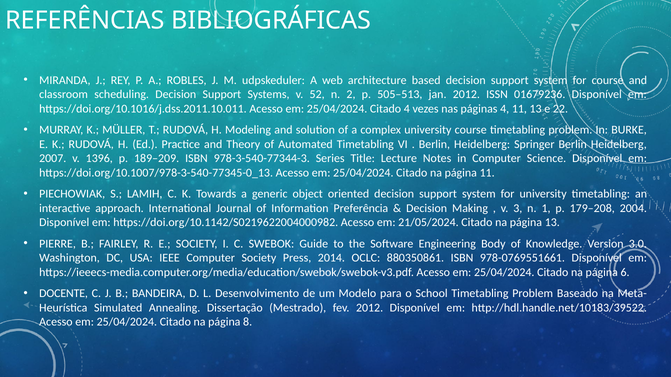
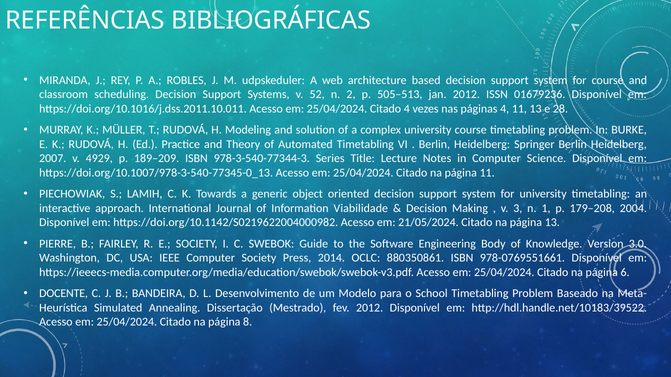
22: 22 -> 28 (560, 109)
1396: 1396 -> 4929 (99, 159)
Preferência: Preferência -> Viabilidade (361, 208)
